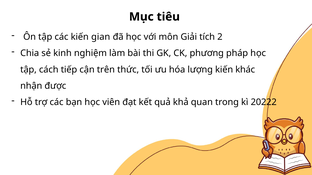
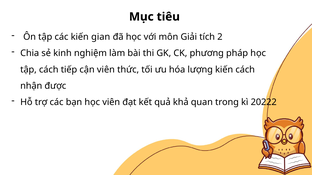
cận trên: trên -> viên (106, 70)
kiến khác: khác -> cách (245, 70)
